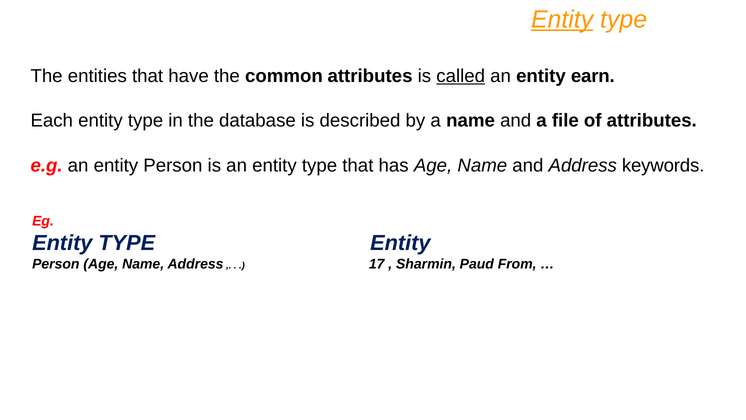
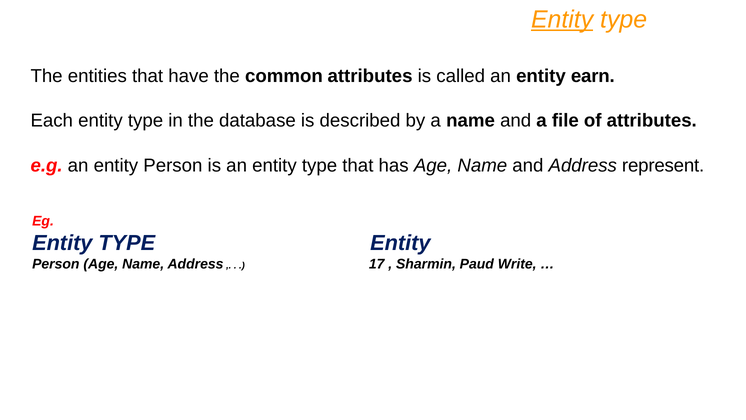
called underline: present -> none (461, 76)
keywords: keywords -> represent (663, 165)
From: From -> Write (517, 264)
